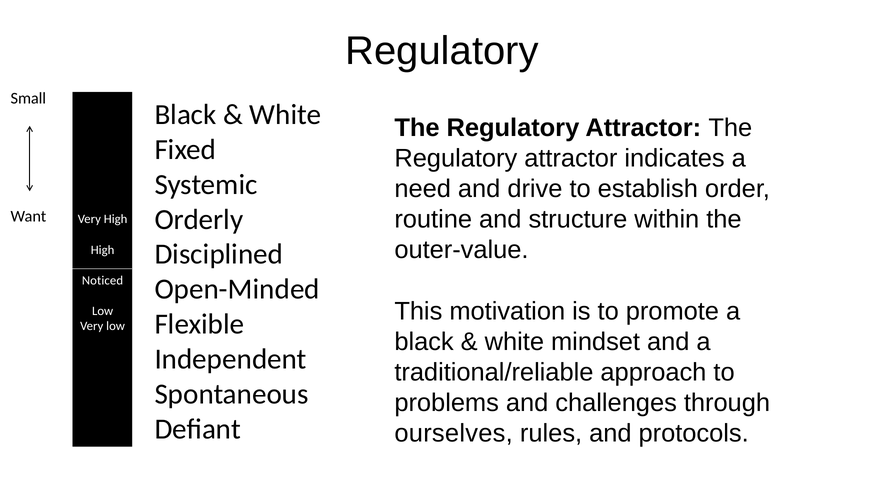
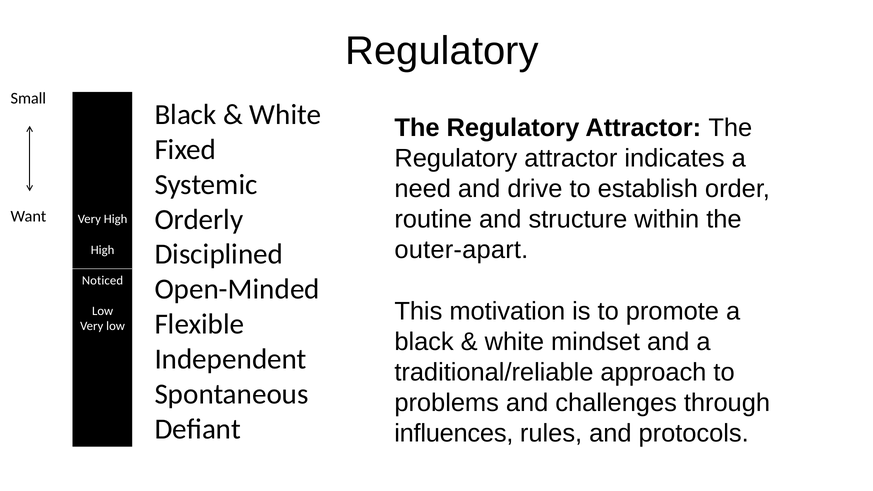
outer-value: outer-value -> outer-apart (461, 250)
ourselves: ourselves -> influences (454, 433)
